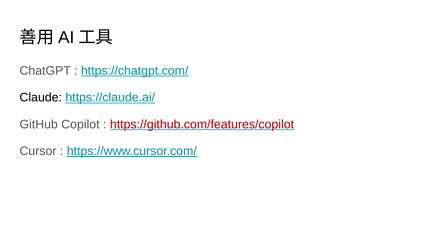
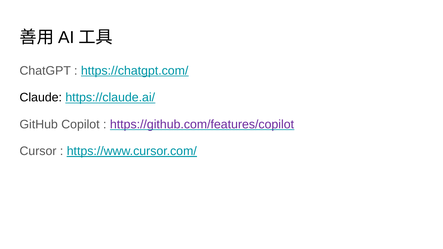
https://github.com/features/copilot colour: red -> purple (202, 124)
